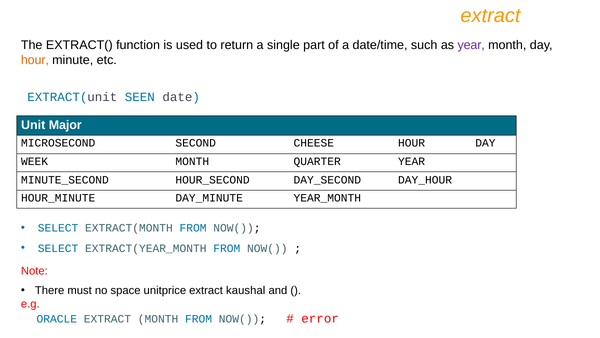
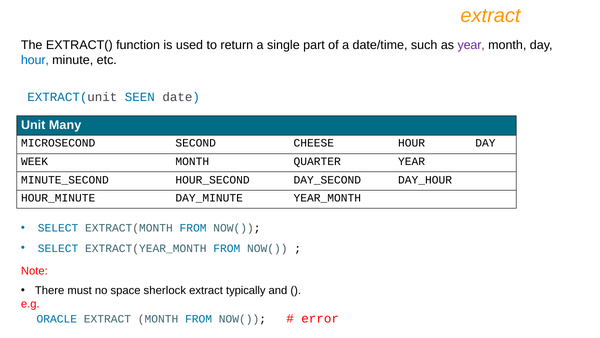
hour colour: orange -> blue (35, 60)
Major: Major -> Many (65, 125)
unitprice: unitprice -> sherlock (165, 290)
kaushal: kaushal -> typically (246, 290)
